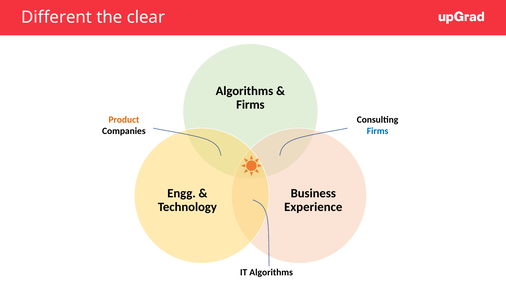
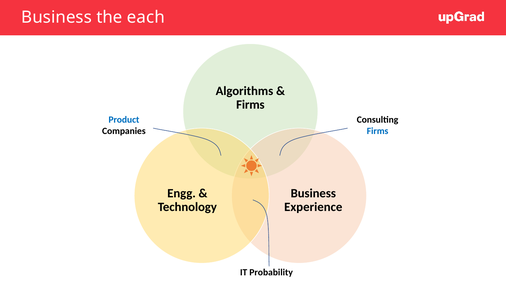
Different: Different -> Business (57, 17)
clear: clear -> each (146, 17)
Product colour: orange -> blue (124, 120)
IT Algorithms: Algorithms -> Probability (271, 272)
